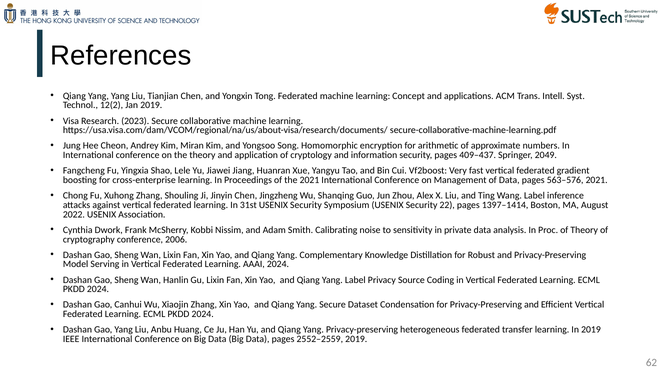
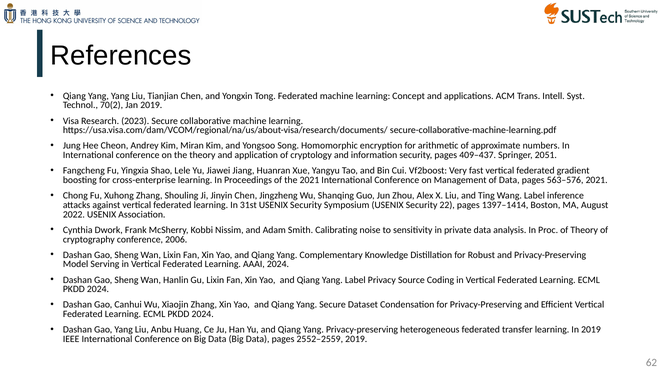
12(2: 12(2 -> 70(2 (112, 105)
2049: 2049 -> 2051 (546, 155)
